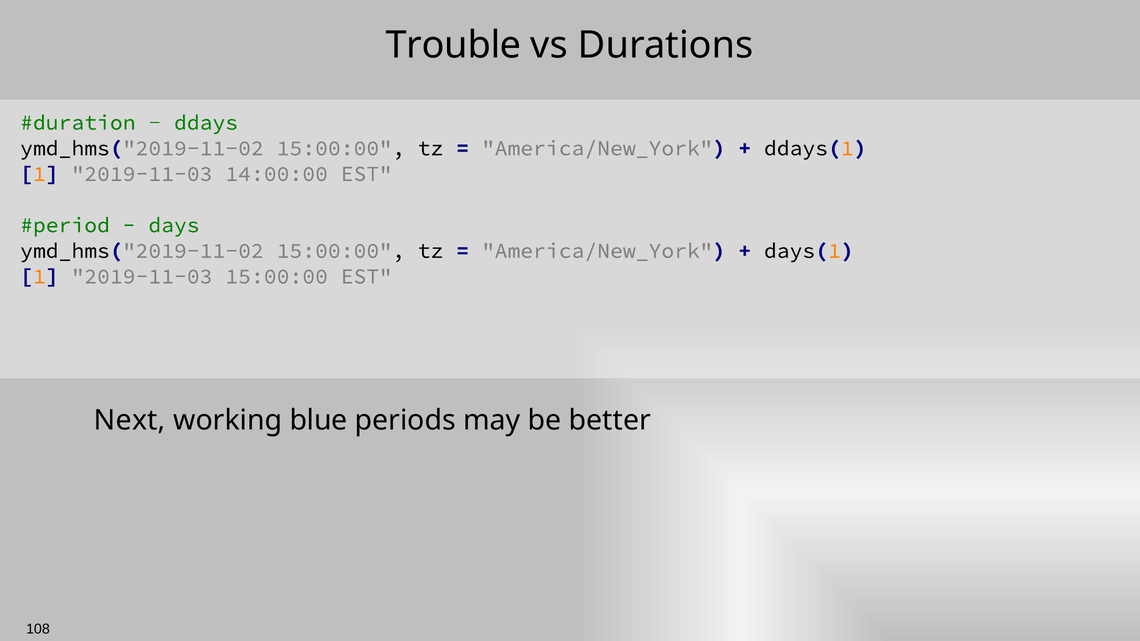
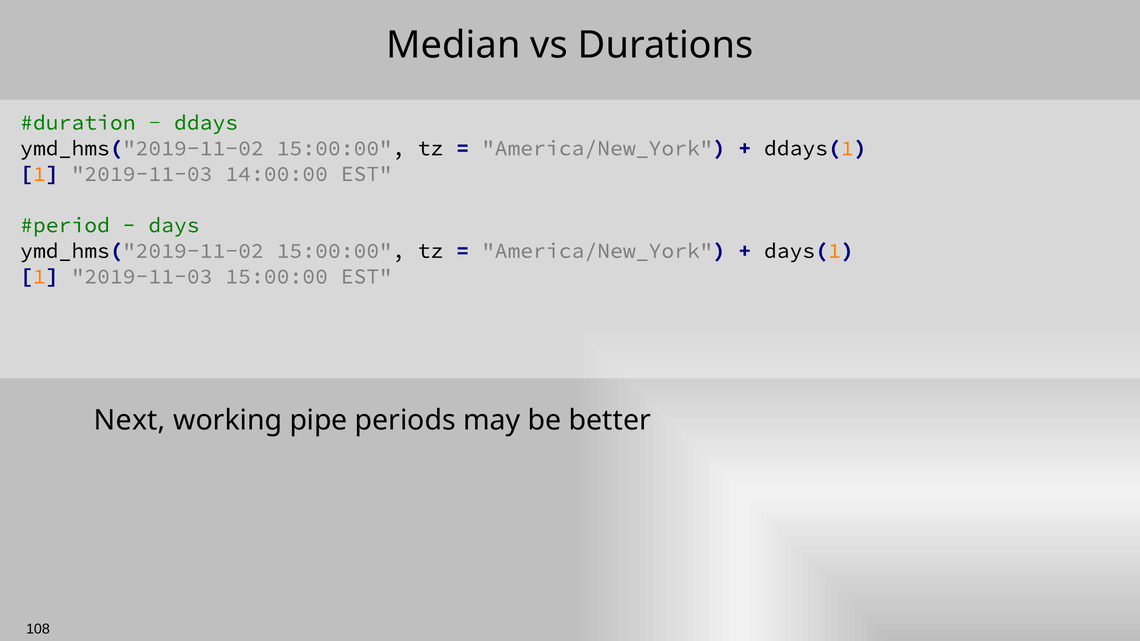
Trouble: Trouble -> Median (453, 45)
blue: blue -> pipe (319, 421)
